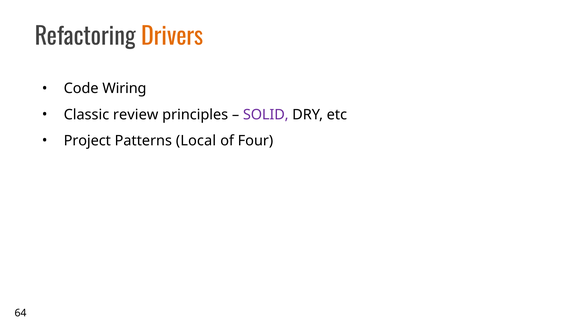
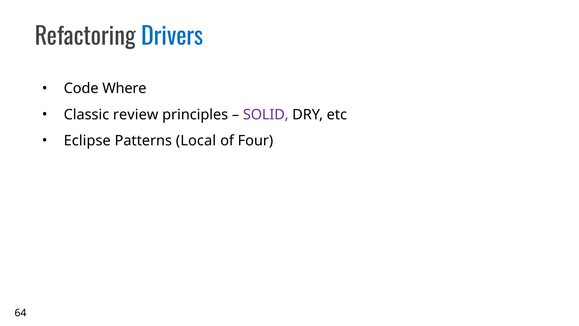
Drivers colour: orange -> blue (172, 37)
Wiring: Wiring -> Where (124, 88)
Project: Project -> Eclipse (87, 141)
